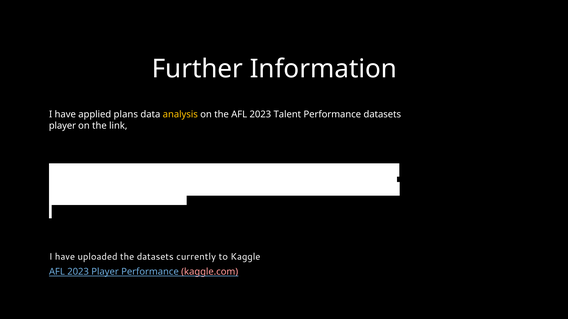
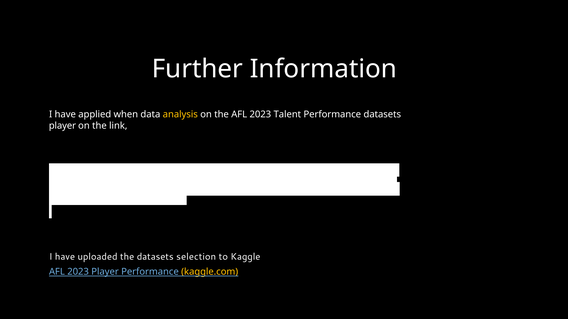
plans: plans -> when (126, 115)
currently: currently -> selection (196, 257)
kaggle.com colour: pink -> yellow (210, 272)
